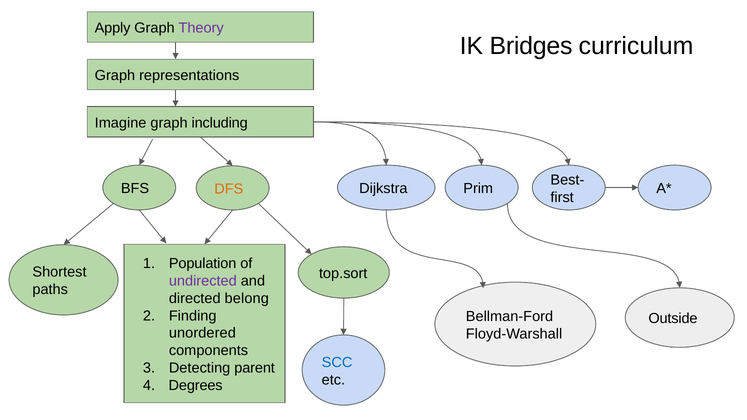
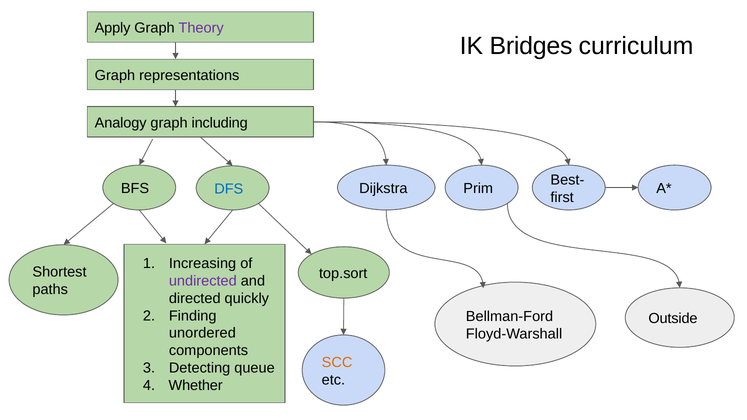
Imagine: Imagine -> Analogy (121, 123)
DFS colour: orange -> blue (229, 189)
Population: Population -> Increasing (203, 264)
belong: belong -> quickly (247, 298)
SCC colour: blue -> orange (337, 362)
parent: parent -> queue (255, 368)
Degrees: Degrees -> Whether (196, 386)
